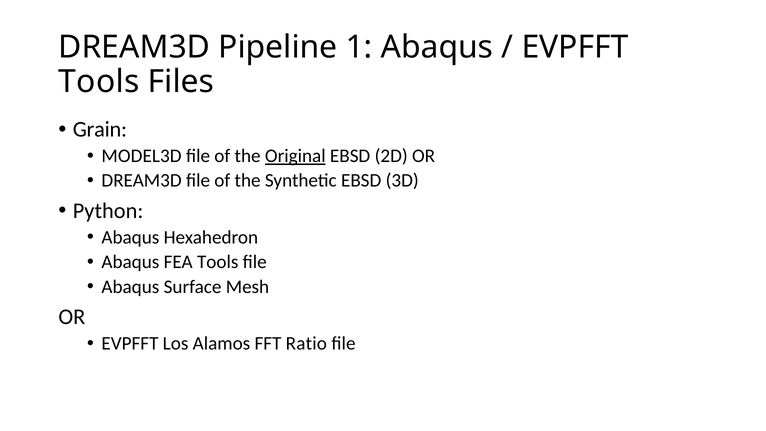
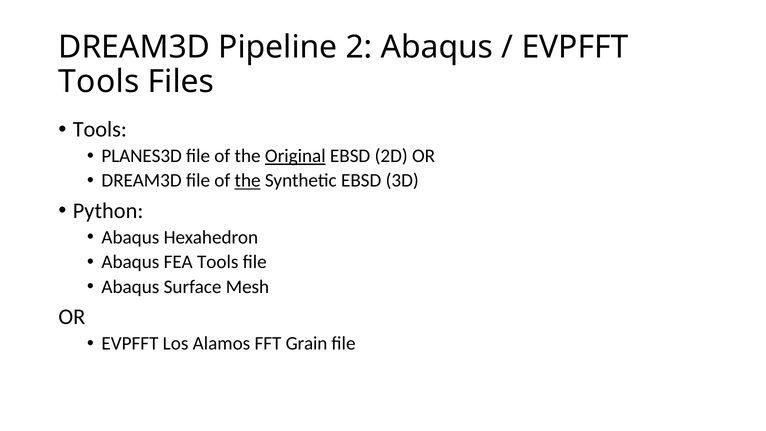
1: 1 -> 2 (359, 47)
Grain: Grain -> Tools (100, 130)
MODEL3D: MODEL3D -> PLANES3D (142, 156)
the underline: none -> present (248, 181)
Ratio: Ratio -> Grain (307, 343)
